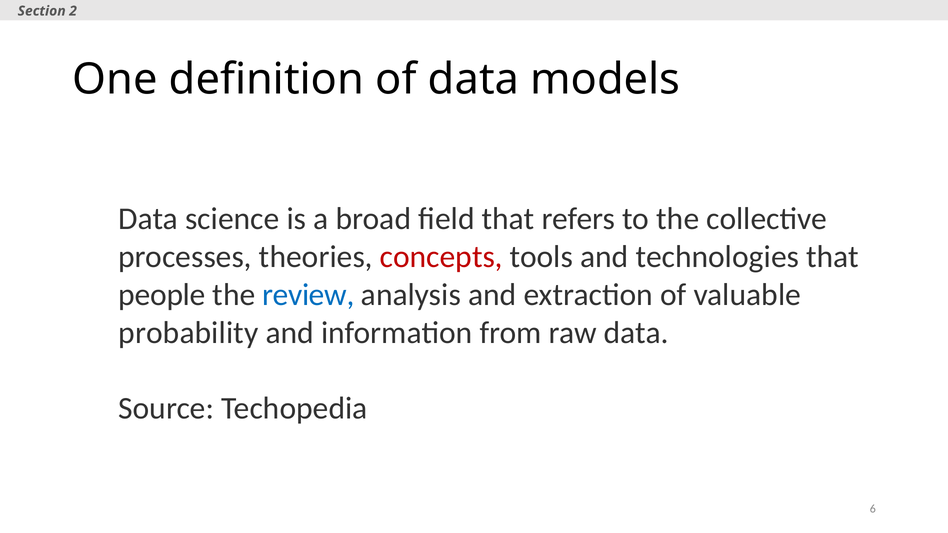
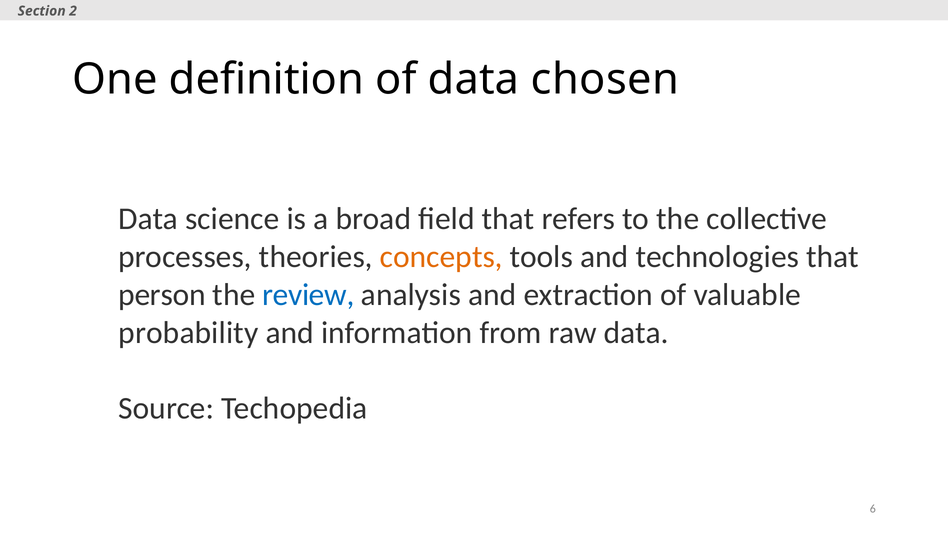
models: models -> chosen (605, 80)
concepts colour: red -> orange (441, 257)
people: people -> person (162, 295)
